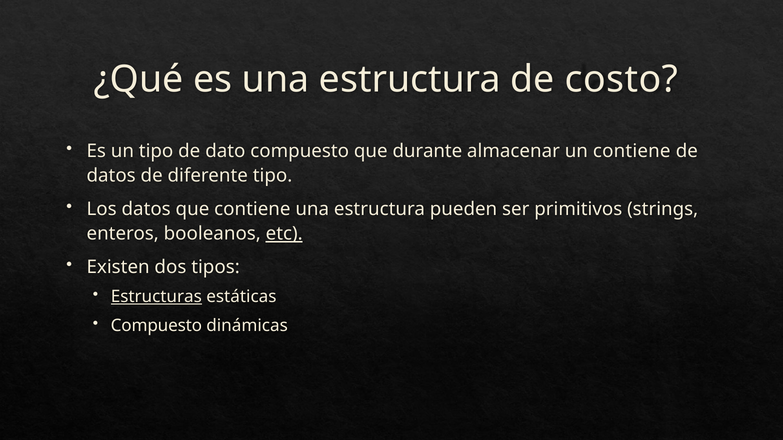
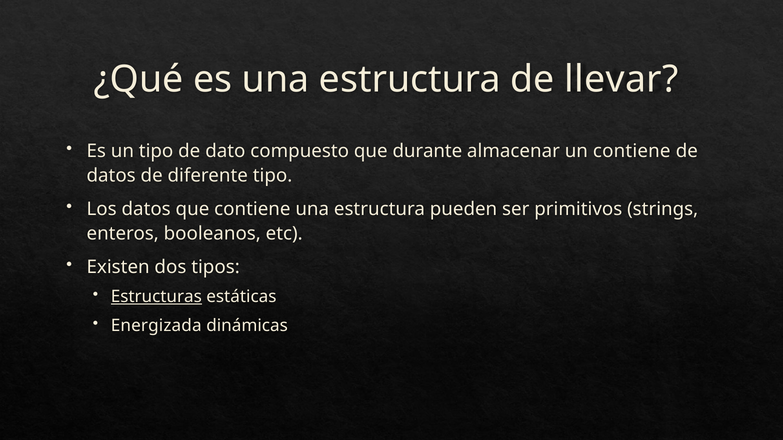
costo: costo -> llevar (621, 79)
etc underline: present -> none (284, 234)
Compuesto: Compuesto -> Energizada (156, 326)
